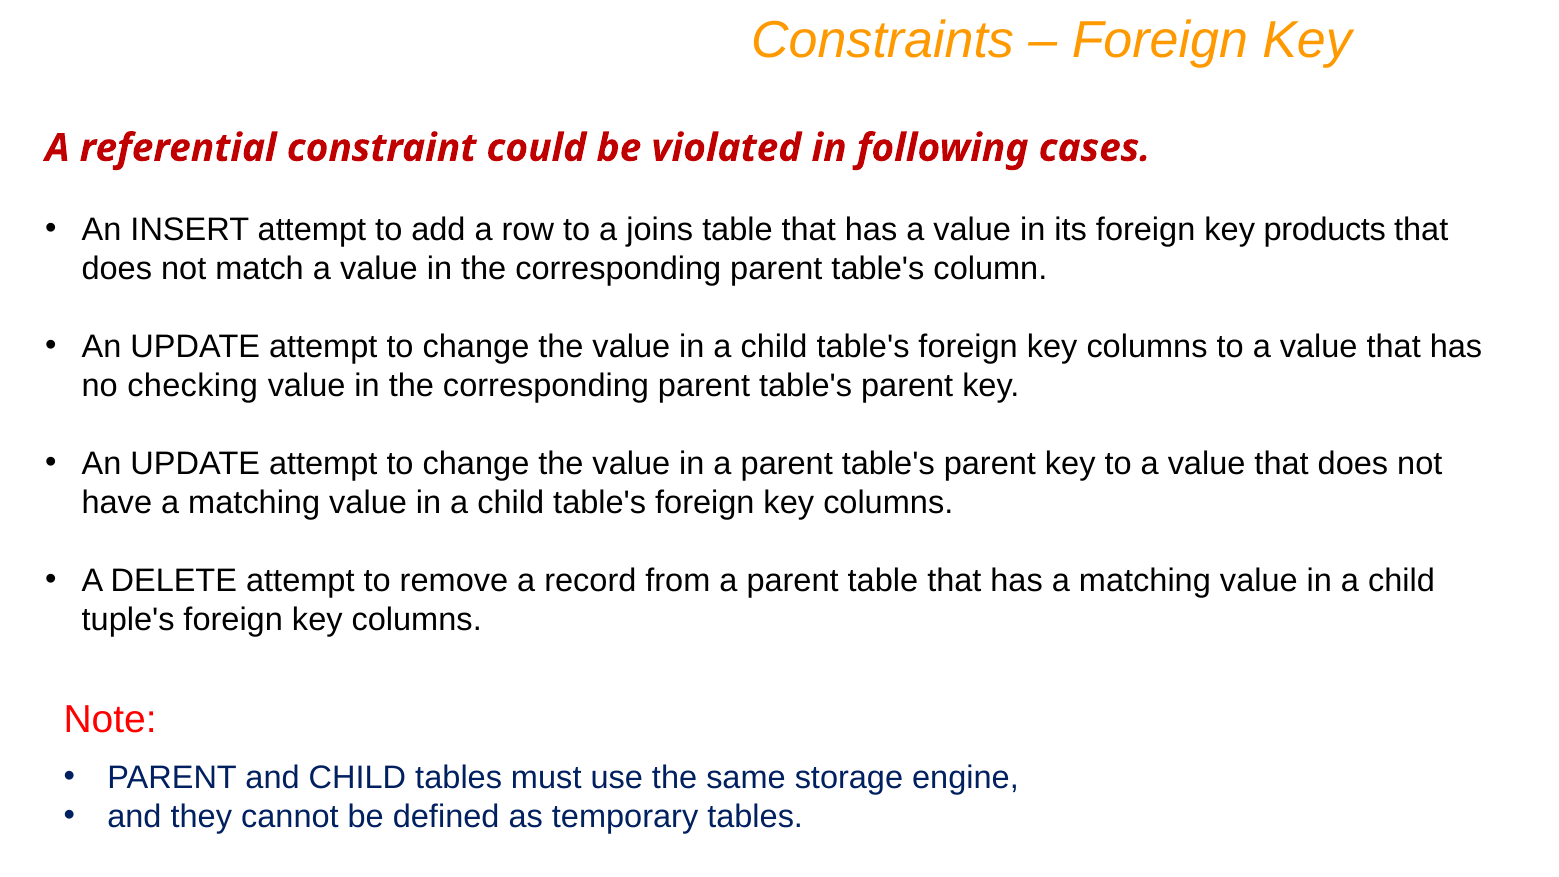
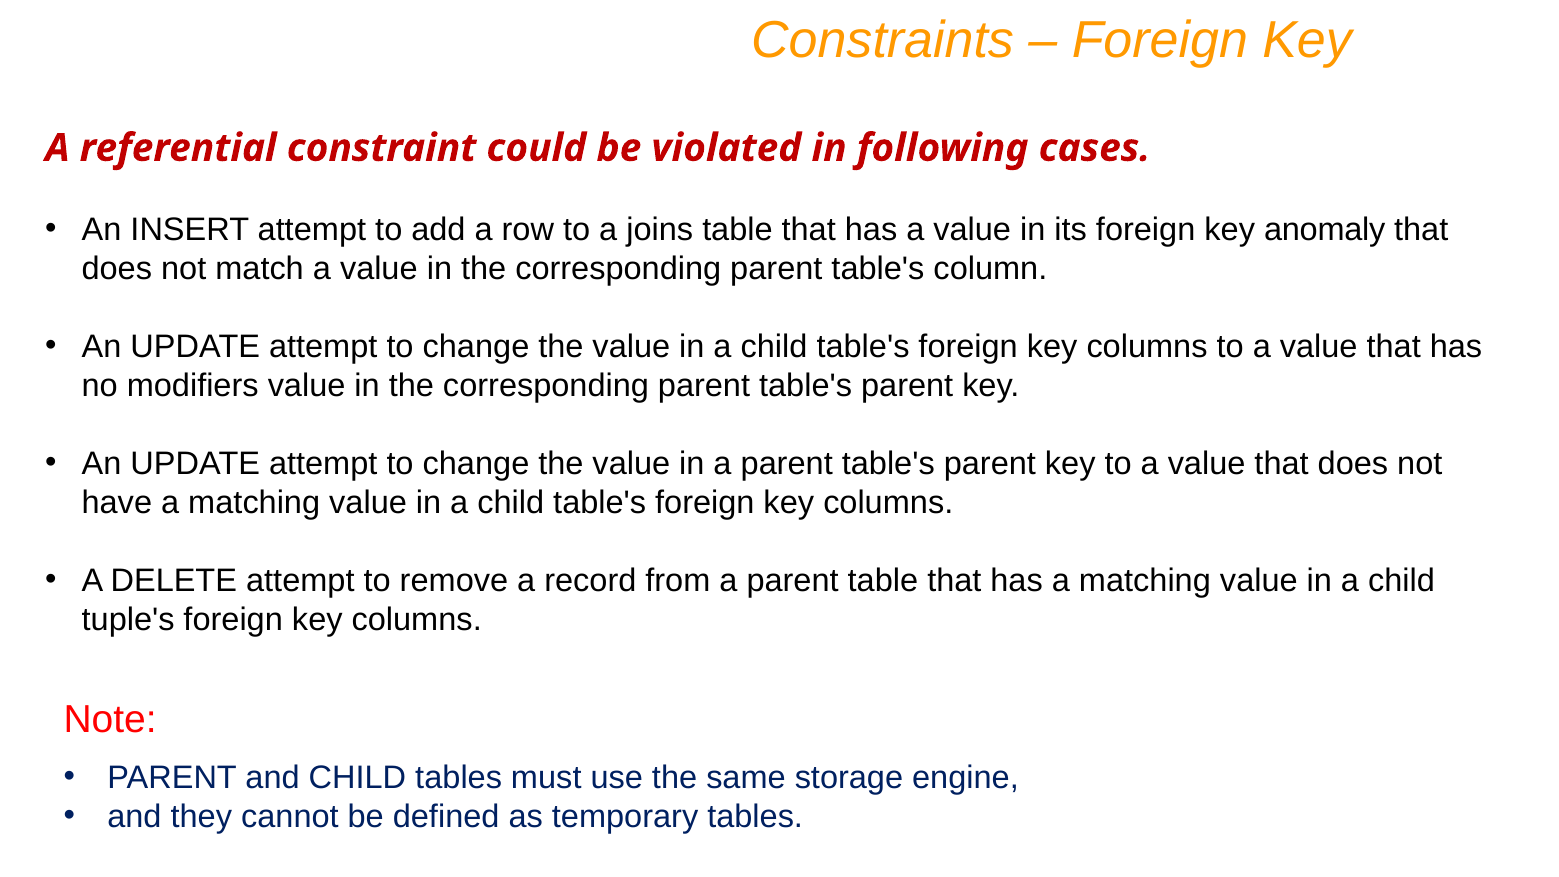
products: products -> anomaly (1325, 229)
checking: checking -> modifiers (193, 385)
